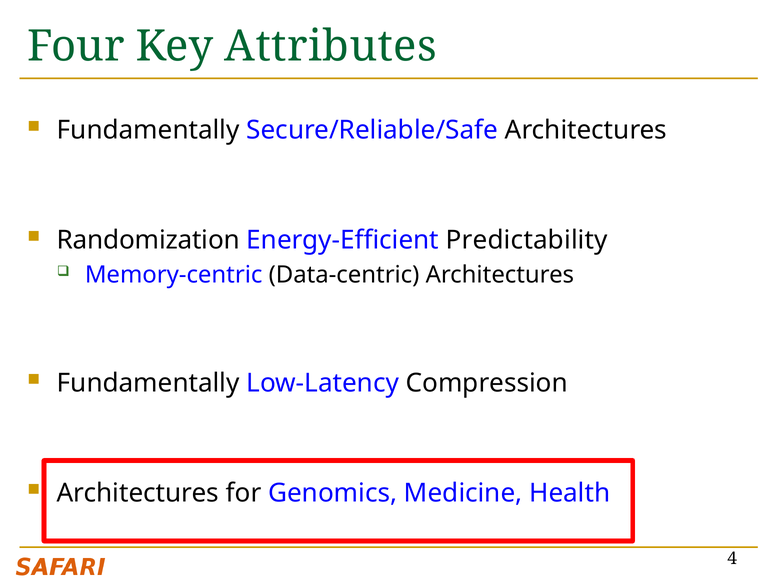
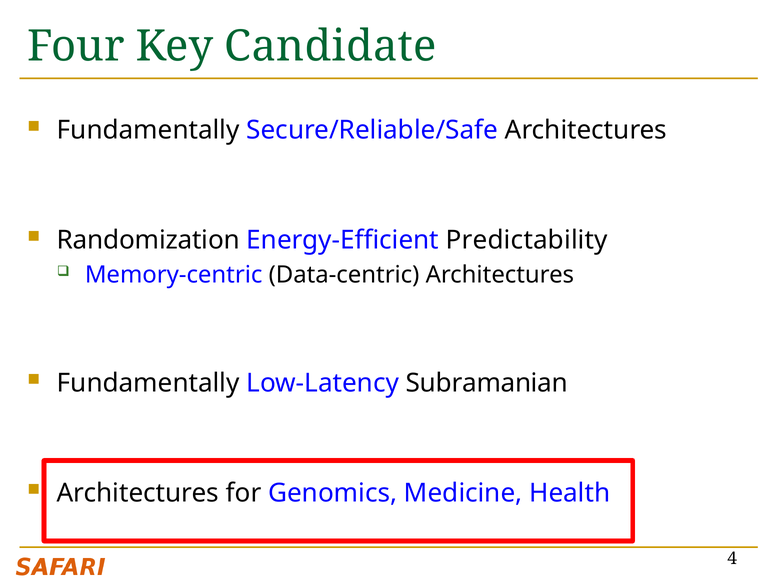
Attributes: Attributes -> Candidate (331, 46)
Compression: Compression -> Subramanian (487, 383)
